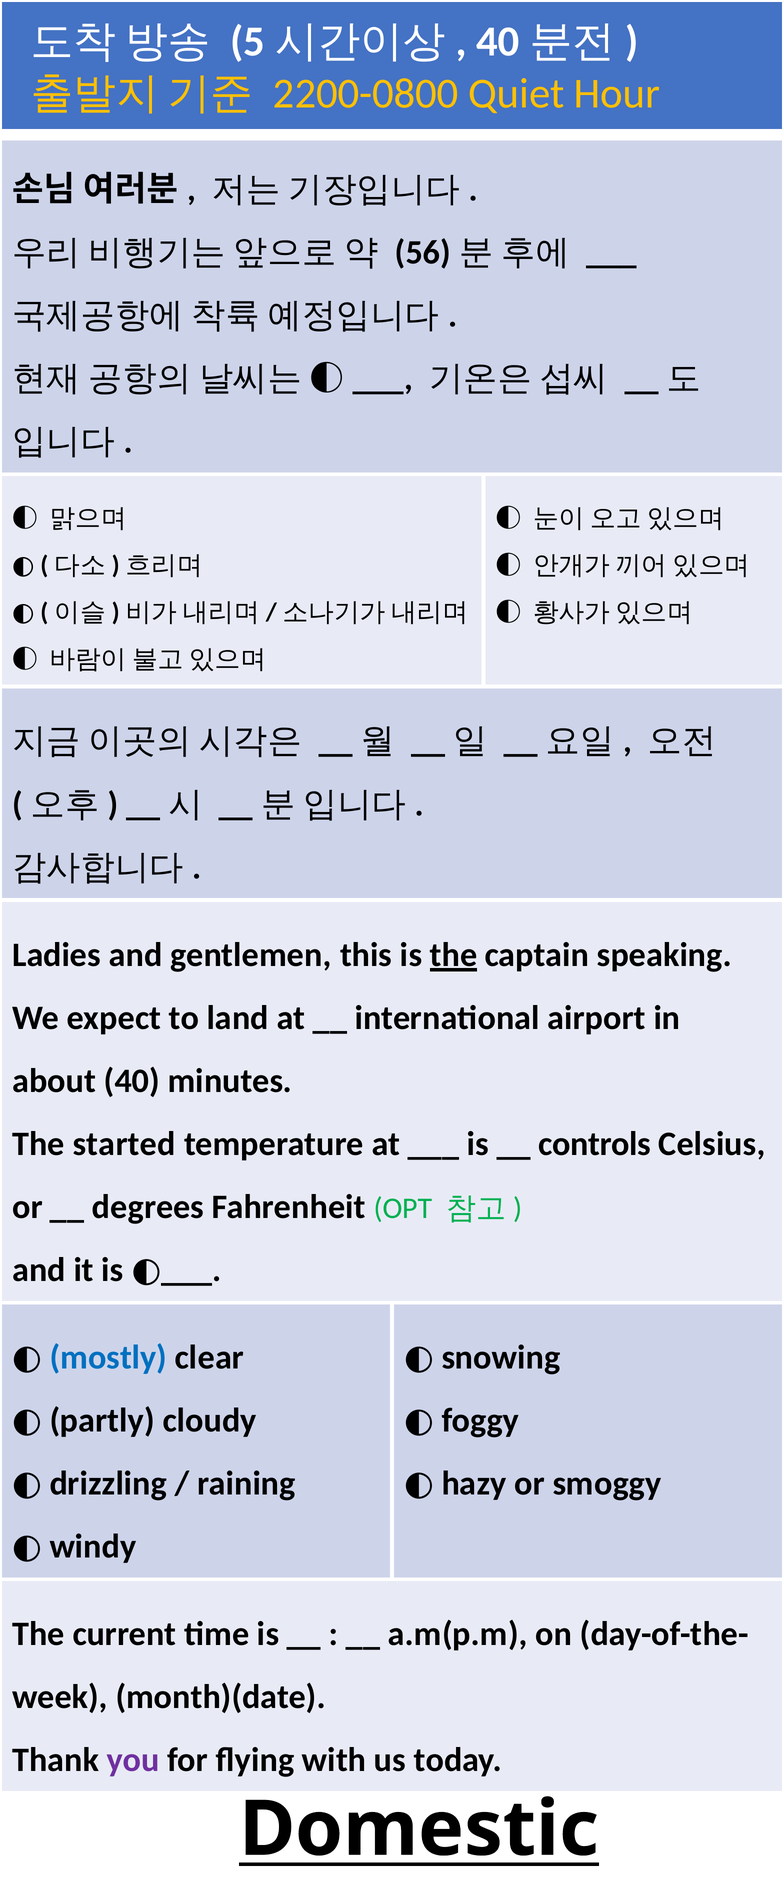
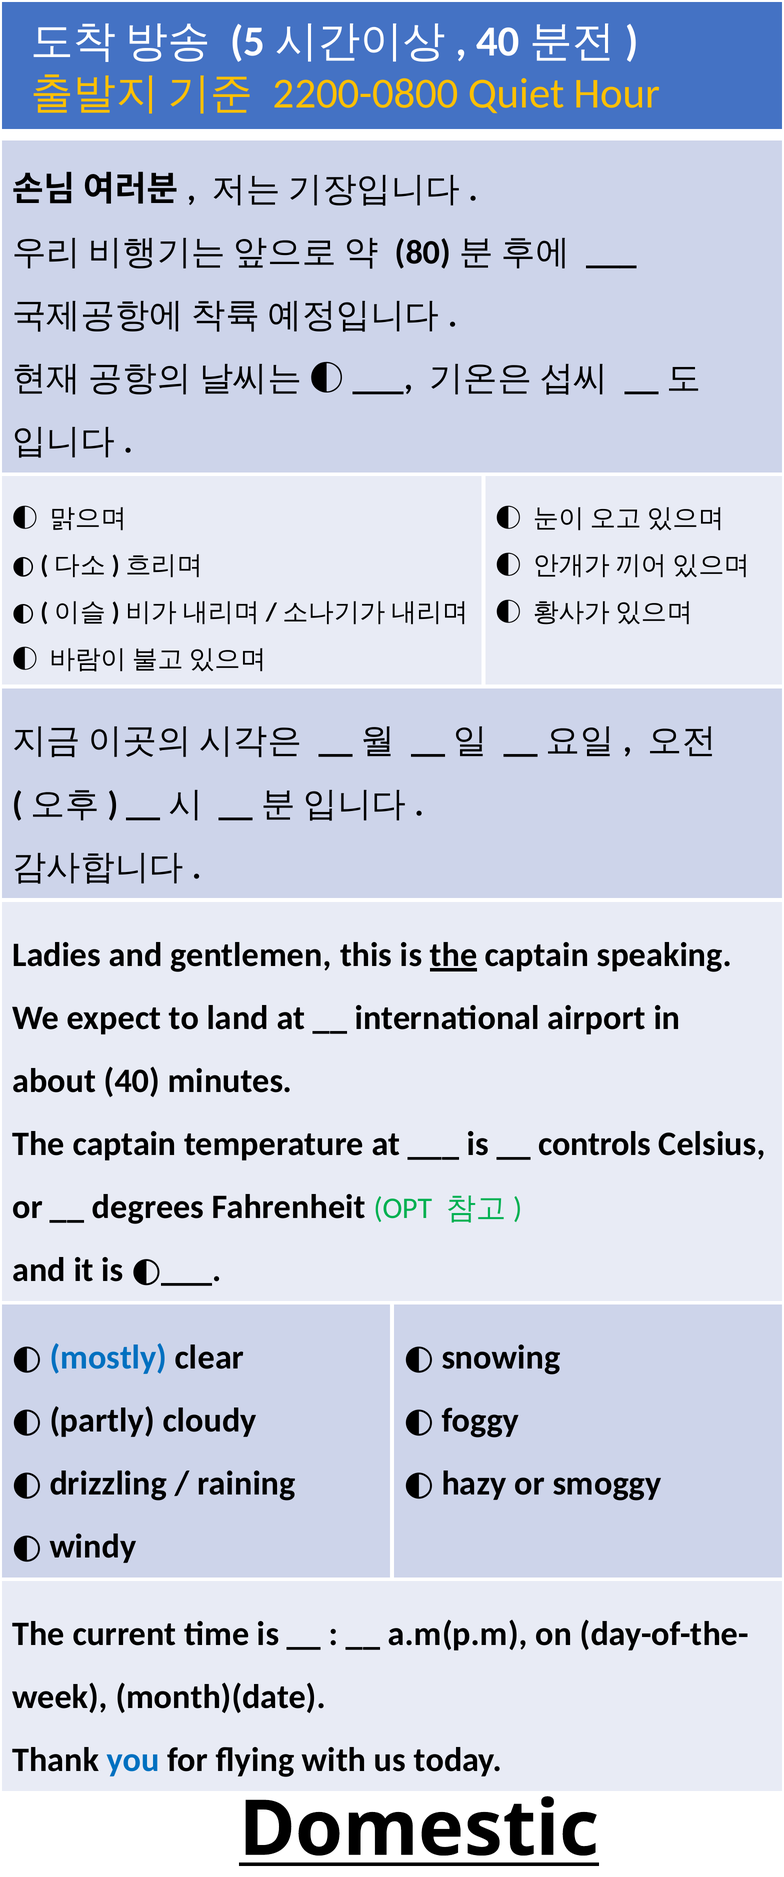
56: 56 -> 80 (423, 252)
started: started -> captain (124, 1143)
you colour: purple -> blue (133, 1759)
